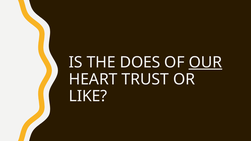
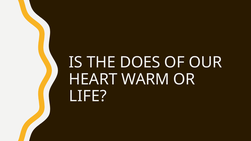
OUR underline: present -> none (205, 62)
TRUST: TRUST -> WARM (145, 79)
LIKE: LIKE -> LIFE (88, 96)
